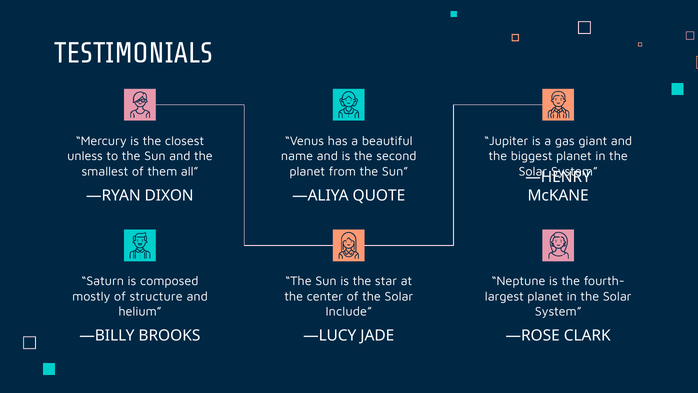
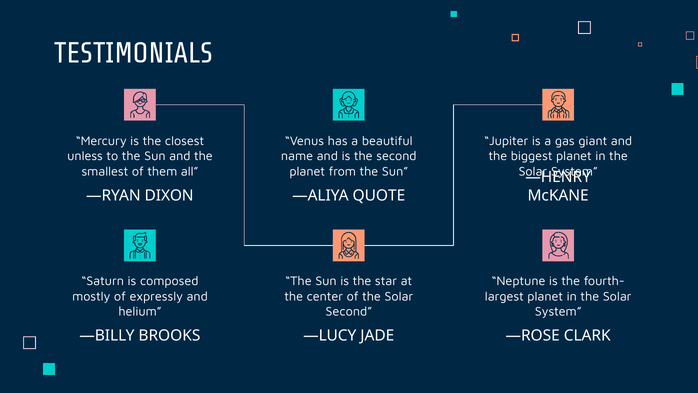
structure: structure -> expressly (156, 296)
Include: Include -> Second (349, 311)
